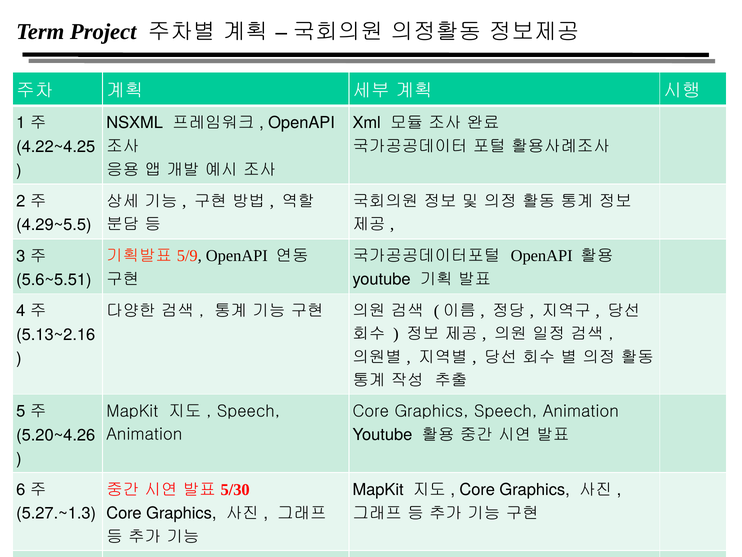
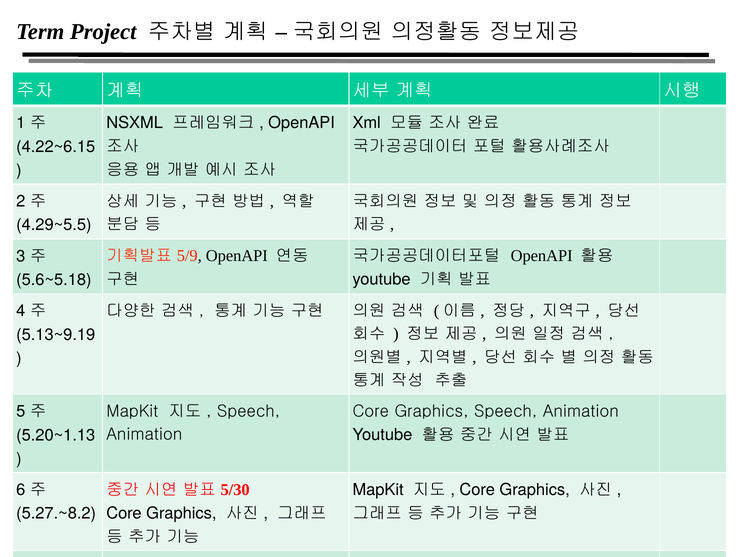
4.22~4.25: 4.22~4.25 -> 4.22~6.15 (56, 146)
5.6~5.51: 5.6~5.51 -> 5.6~5.18 (54, 280)
5.13~2.16: 5.13~2.16 -> 5.13~9.19 (56, 334)
5.20~4.26: 5.20~4.26 -> 5.20~1.13 (56, 435)
5.27.~1.3: 5.27.~1.3 -> 5.27.~8.2 (56, 513)
